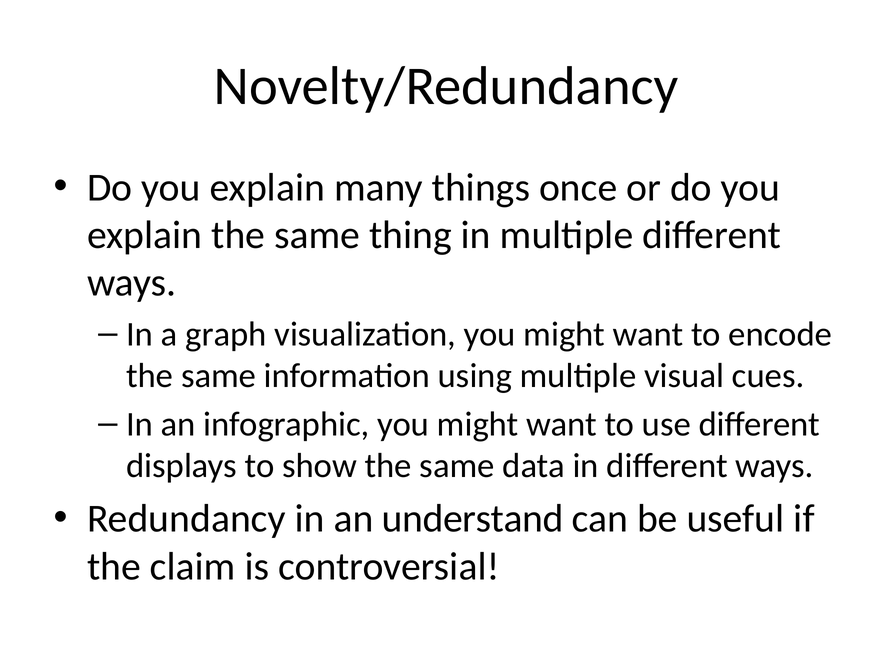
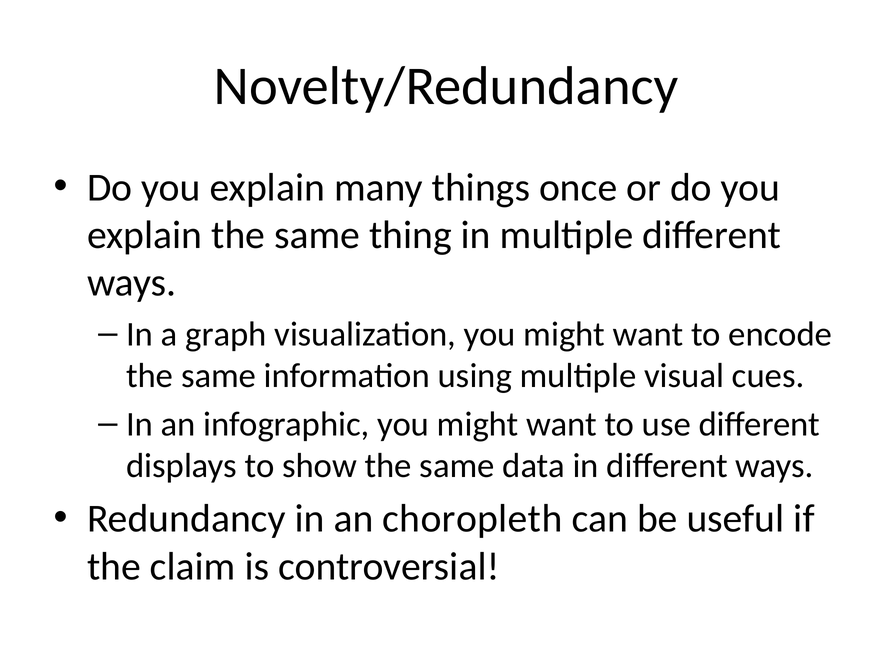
understand: understand -> choropleth (472, 519)
